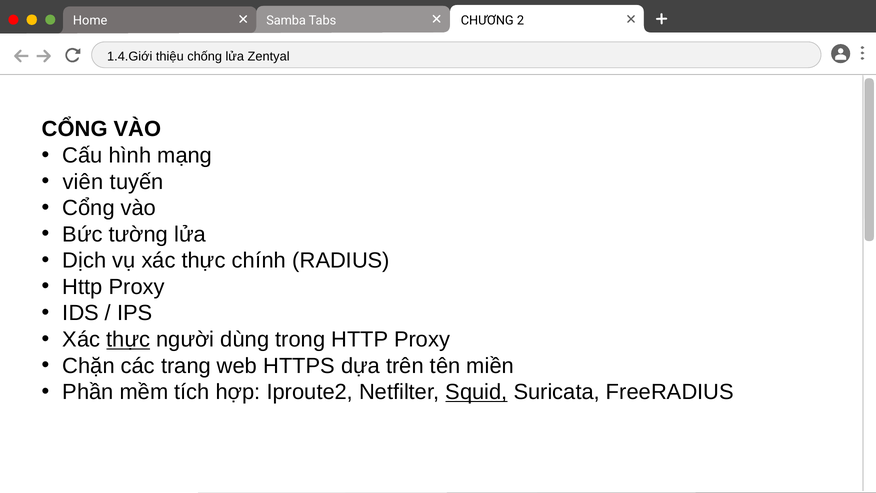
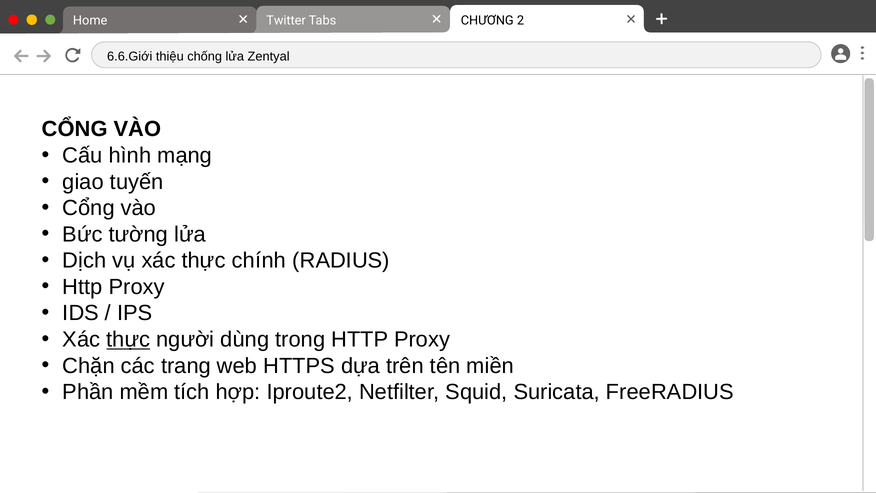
Samba: Samba -> Twitter (286, 20)
1.4.Giới: 1.4.Giới -> 6.6.Giới (130, 57)
viên: viên -> giao (83, 182)
Squid underline: present -> none (476, 392)
